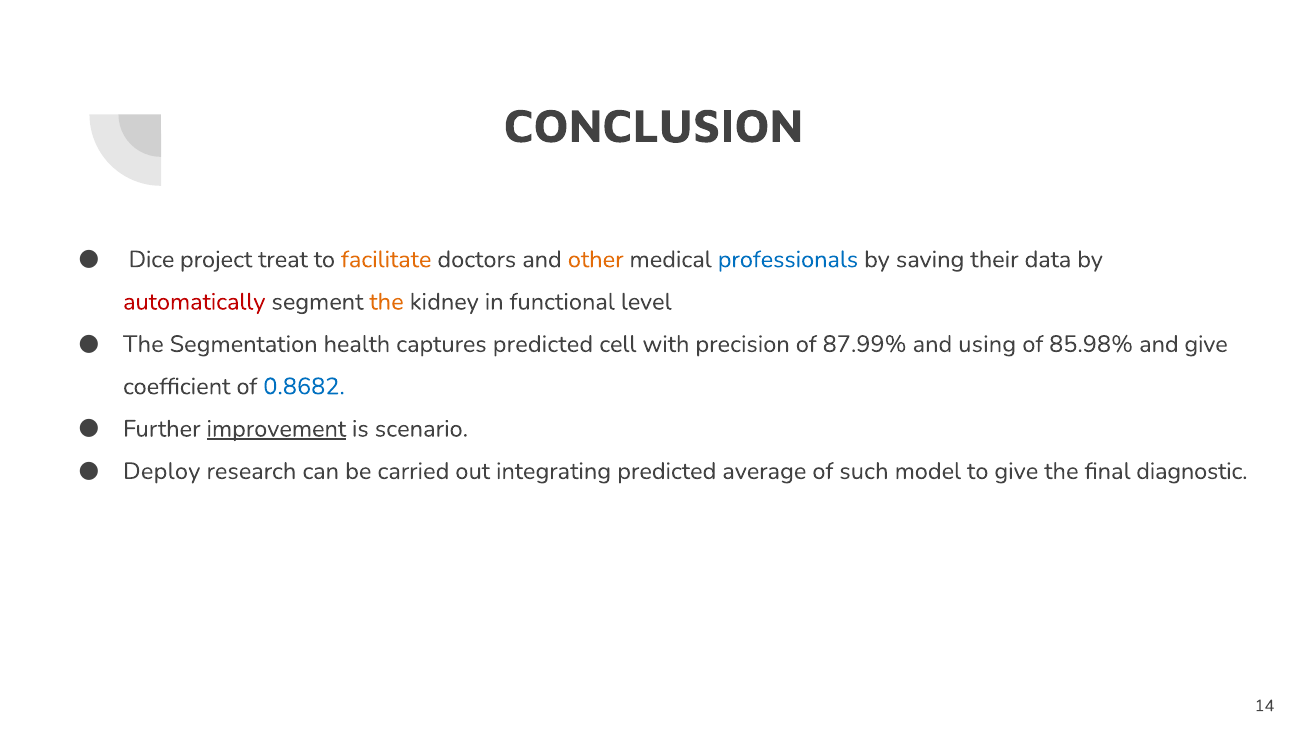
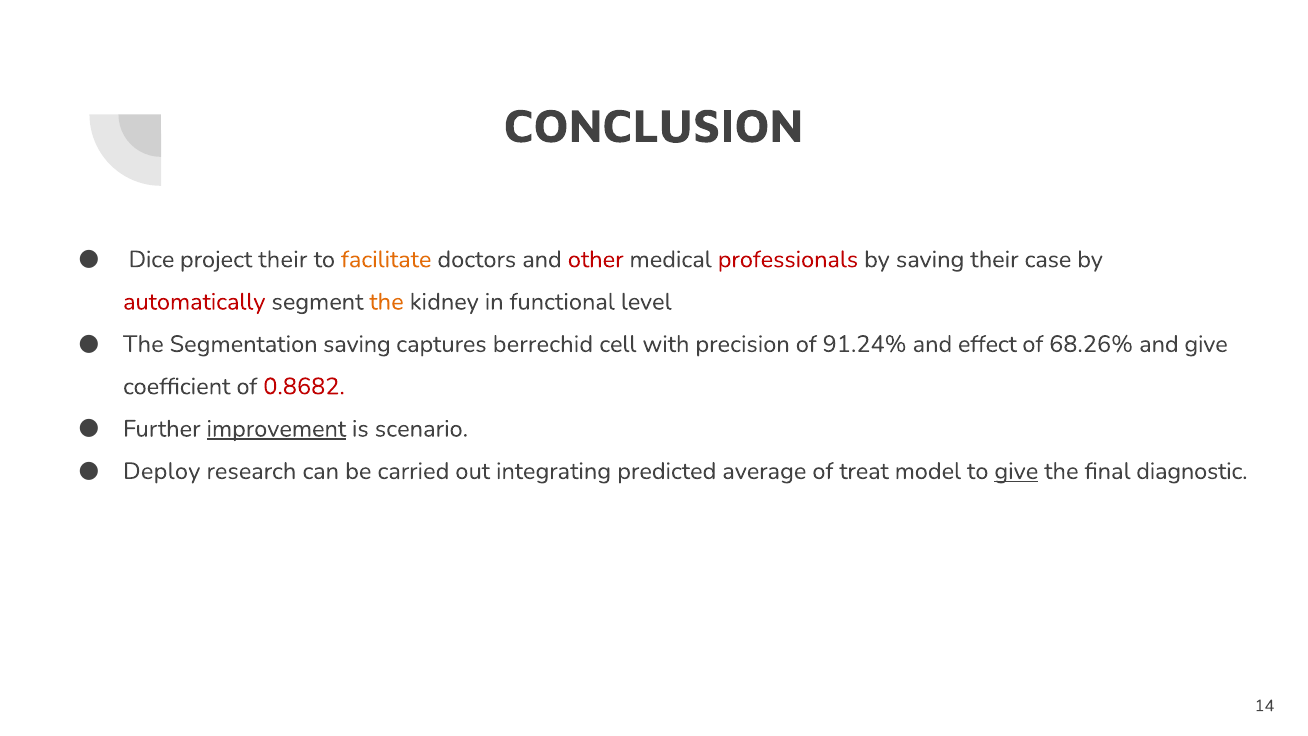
project treat: treat -> their (283, 259)
other colour: orange -> red (596, 259)
professionals colour: blue -> red (788, 259)
data: data -> case (1048, 259)
Segmentation health: health -> saving (357, 344)
captures predicted: predicted -> berrechid (543, 344)
87.99%: 87.99% -> 91.24% (865, 344)
using: using -> effect (987, 344)
85.98%: 85.98% -> 68.26% (1091, 344)
0.8682 colour: blue -> red (304, 386)
such: such -> treat (864, 471)
give underline: none -> present (1016, 471)
